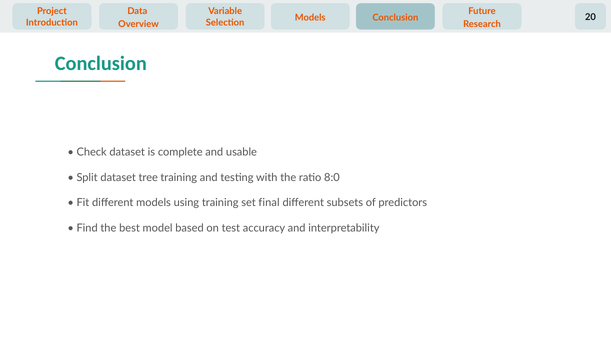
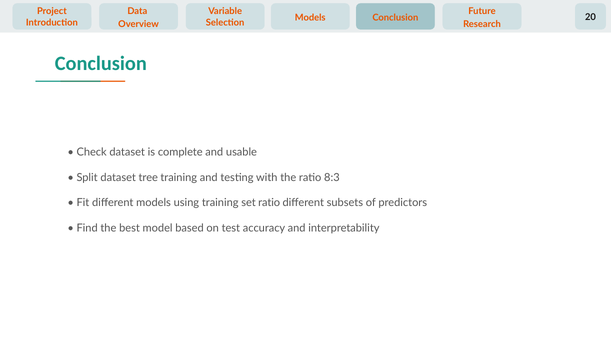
8:0: 8:0 -> 8:3 (332, 177)
set final: final -> ratio (269, 203)
